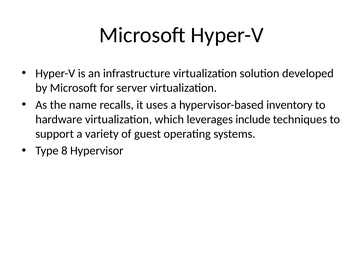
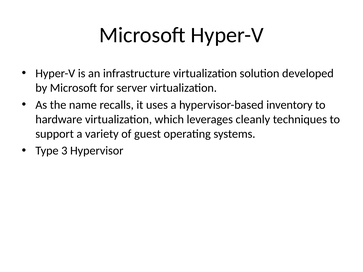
include: include -> cleanly (253, 119)
8: 8 -> 3 (64, 151)
